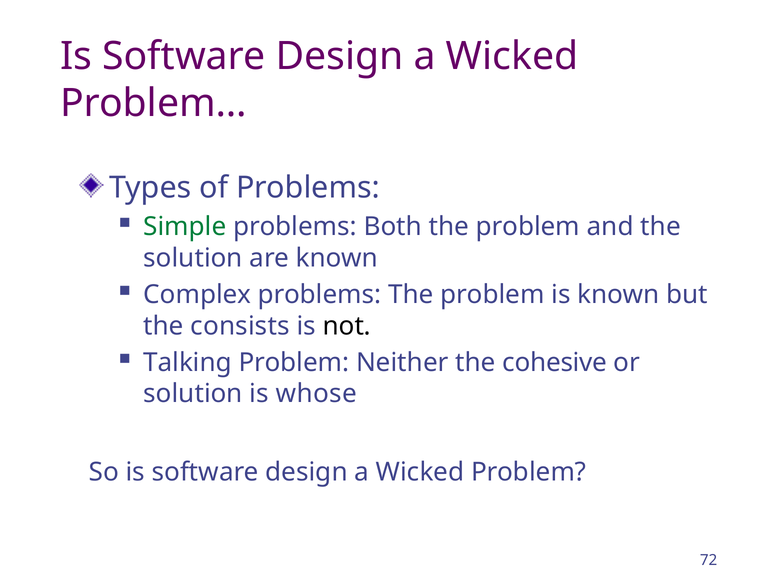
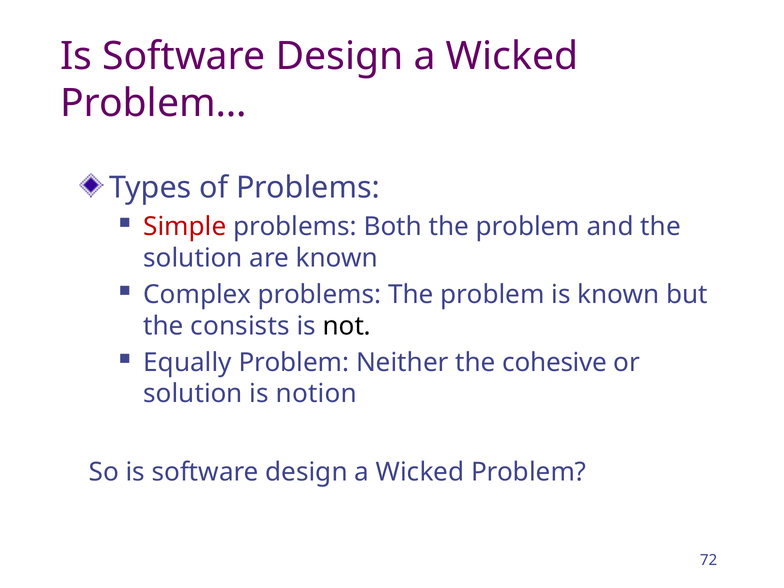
Simple colour: green -> red (185, 227)
Talking: Talking -> Equally (188, 362)
whose: whose -> notion (316, 394)
